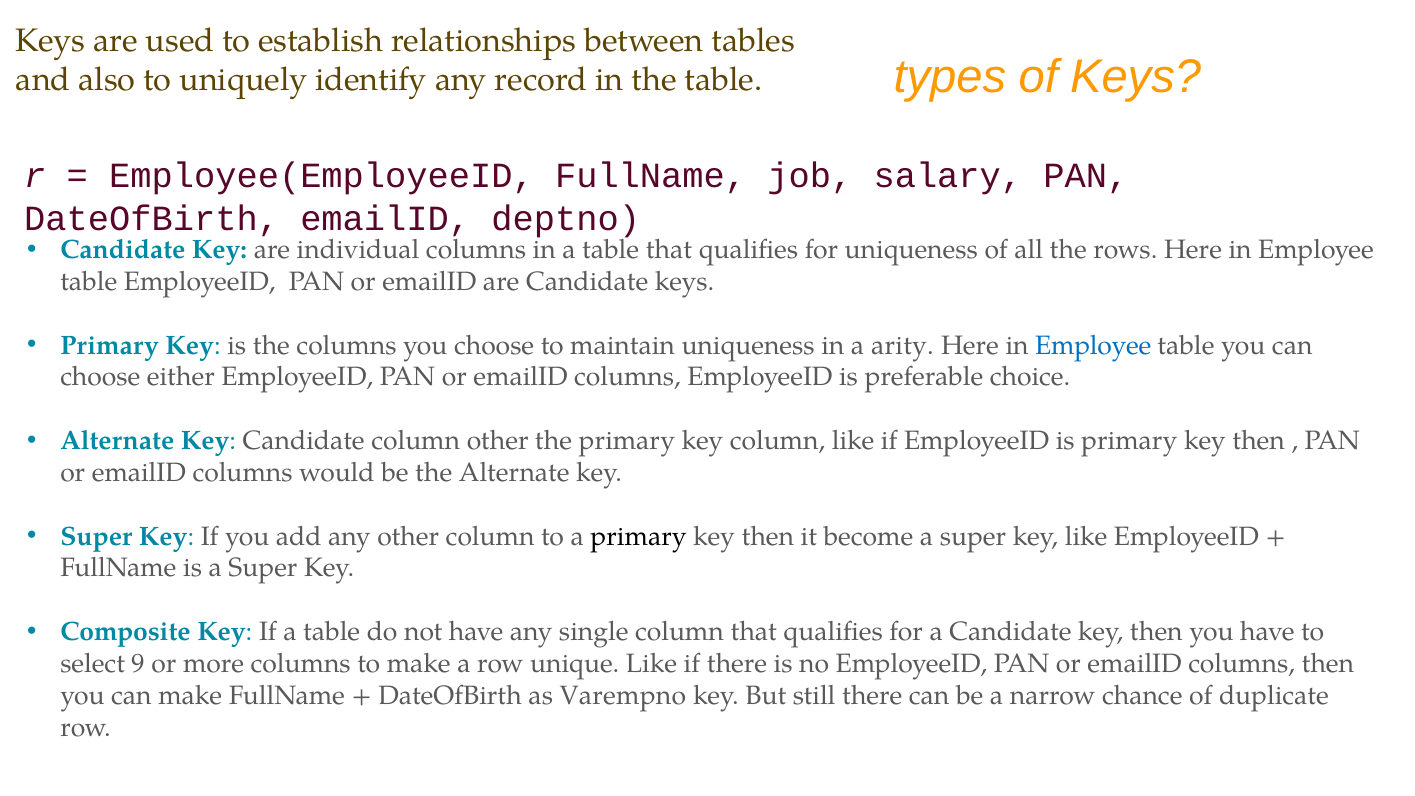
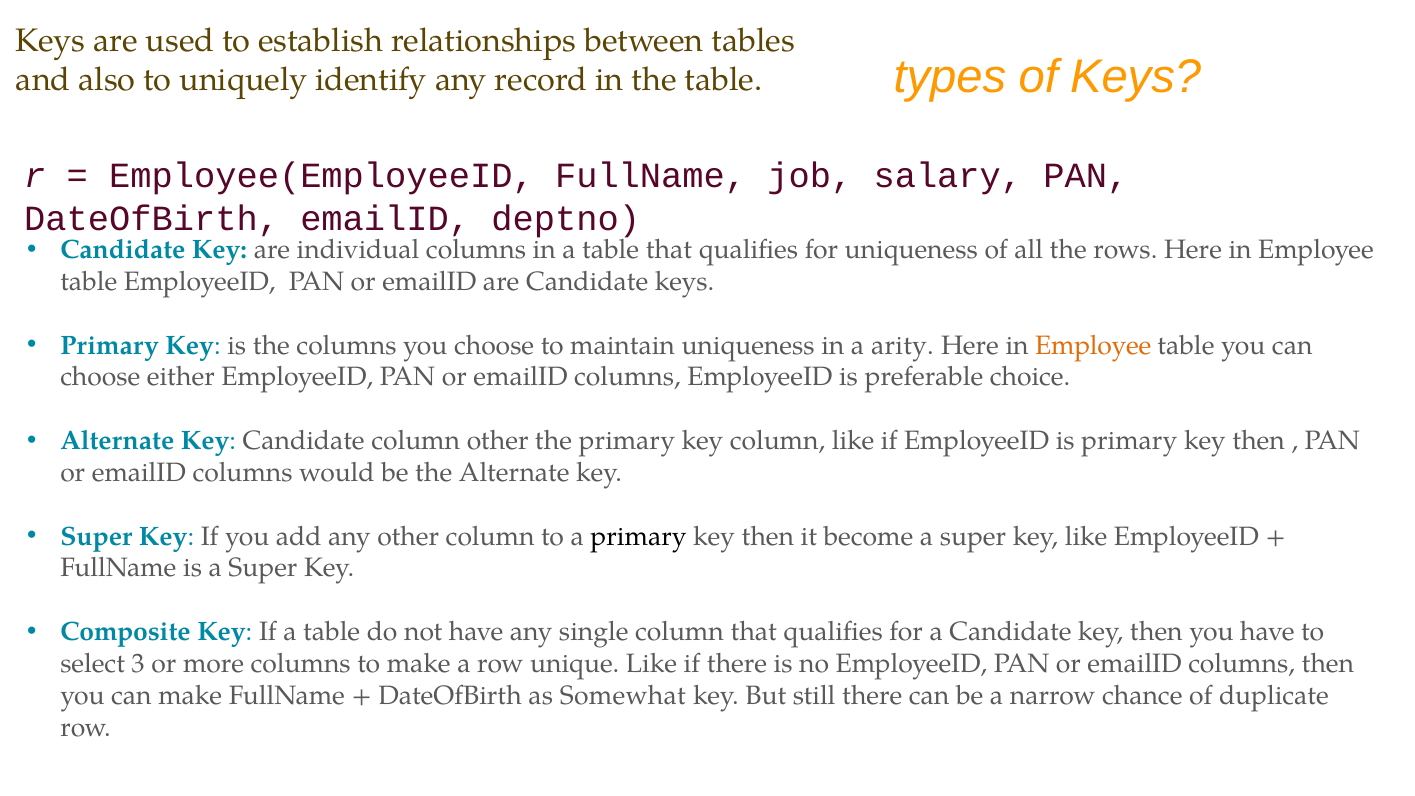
Employee colour: blue -> orange (1093, 345)
9: 9 -> 3 (138, 664)
Varempno: Varempno -> Somewhat (623, 696)
